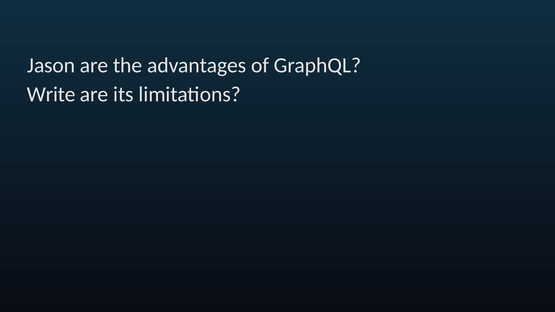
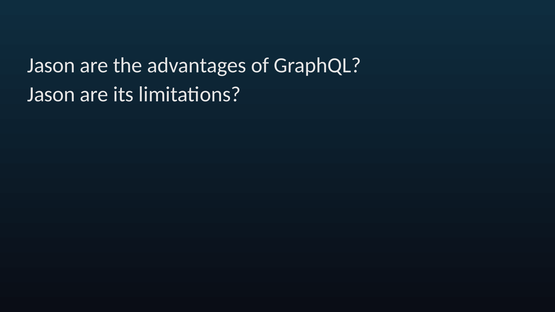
Write: Write -> Jason (51, 95)
